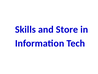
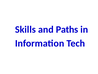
Store: Store -> Paths (67, 29)
